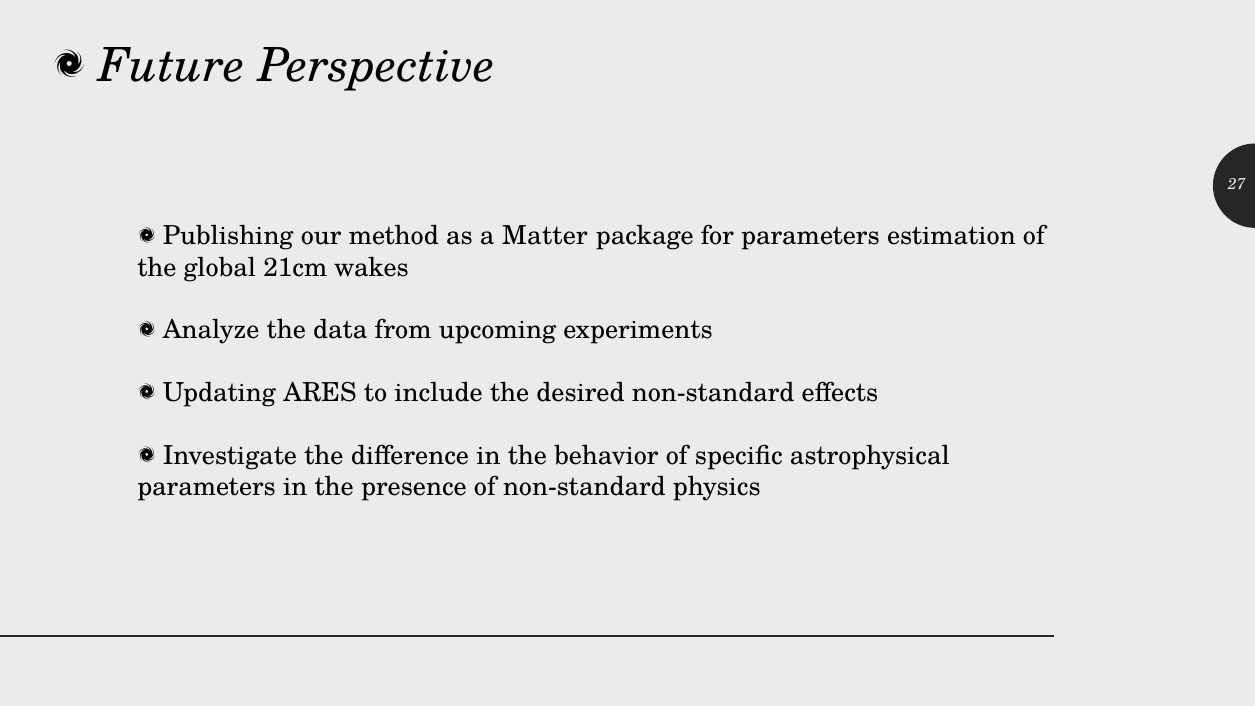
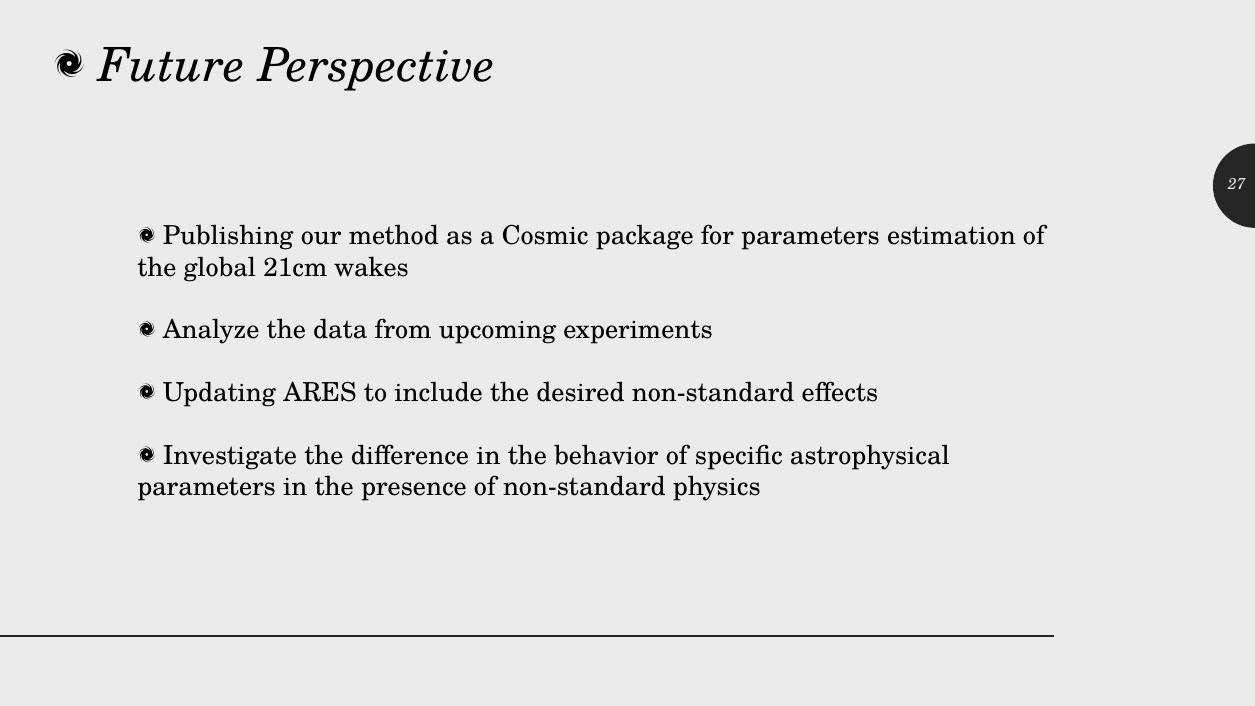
Matter: Matter -> Cosmic (545, 236)
